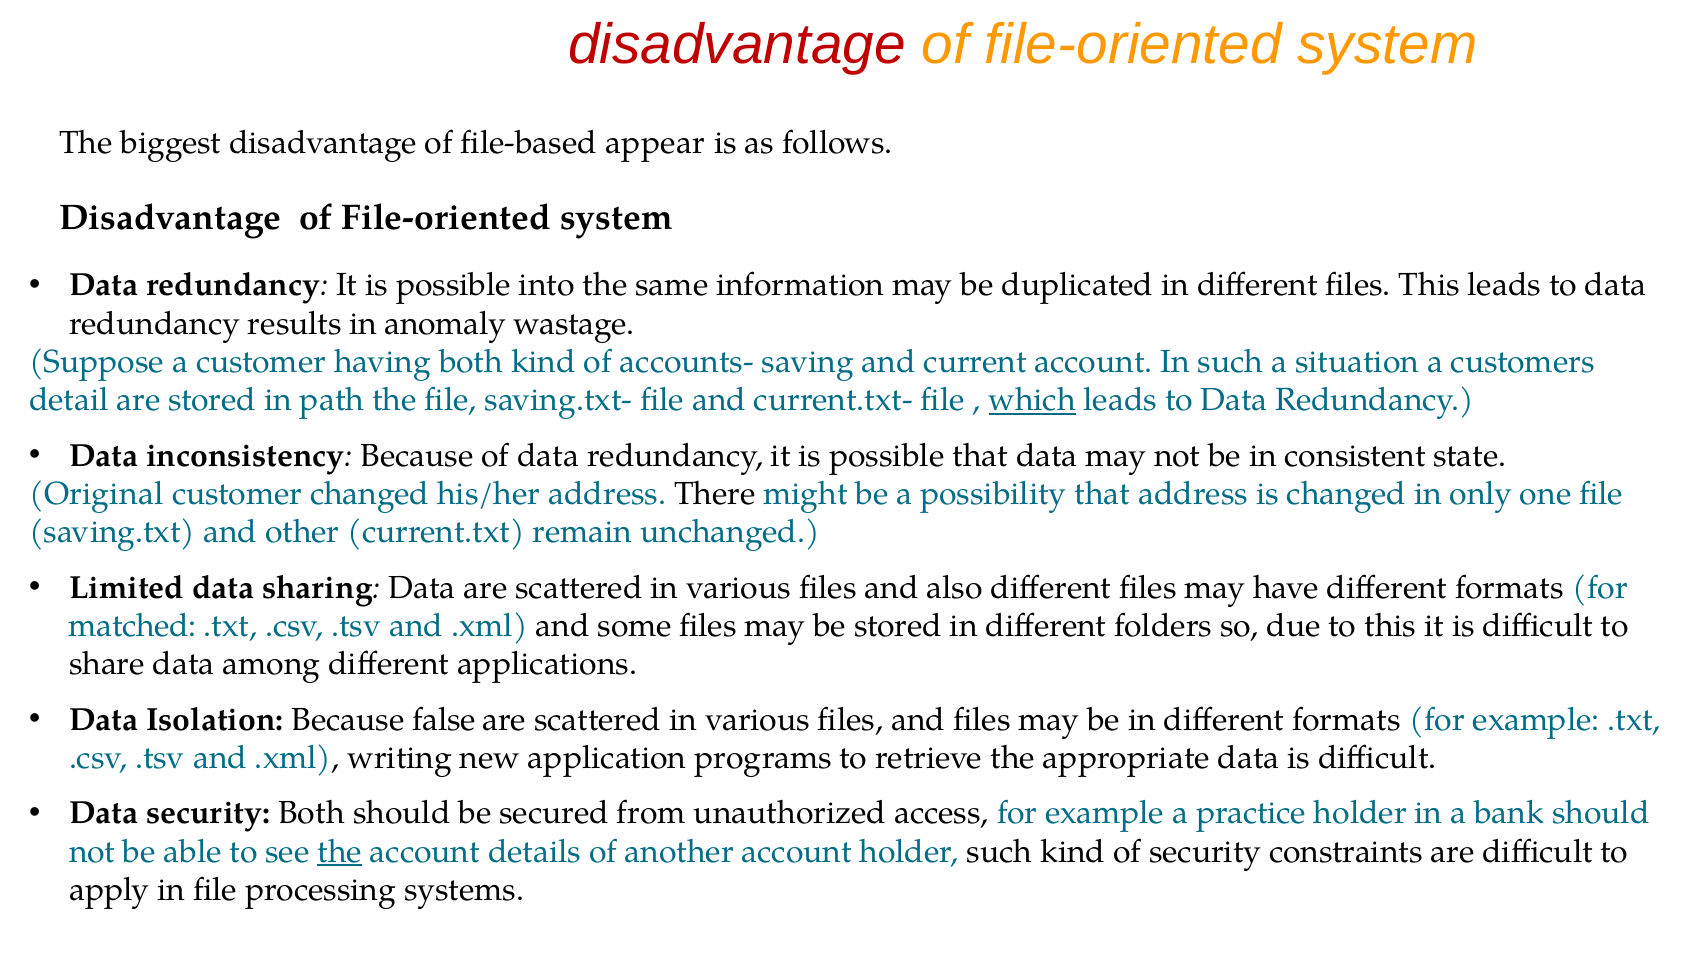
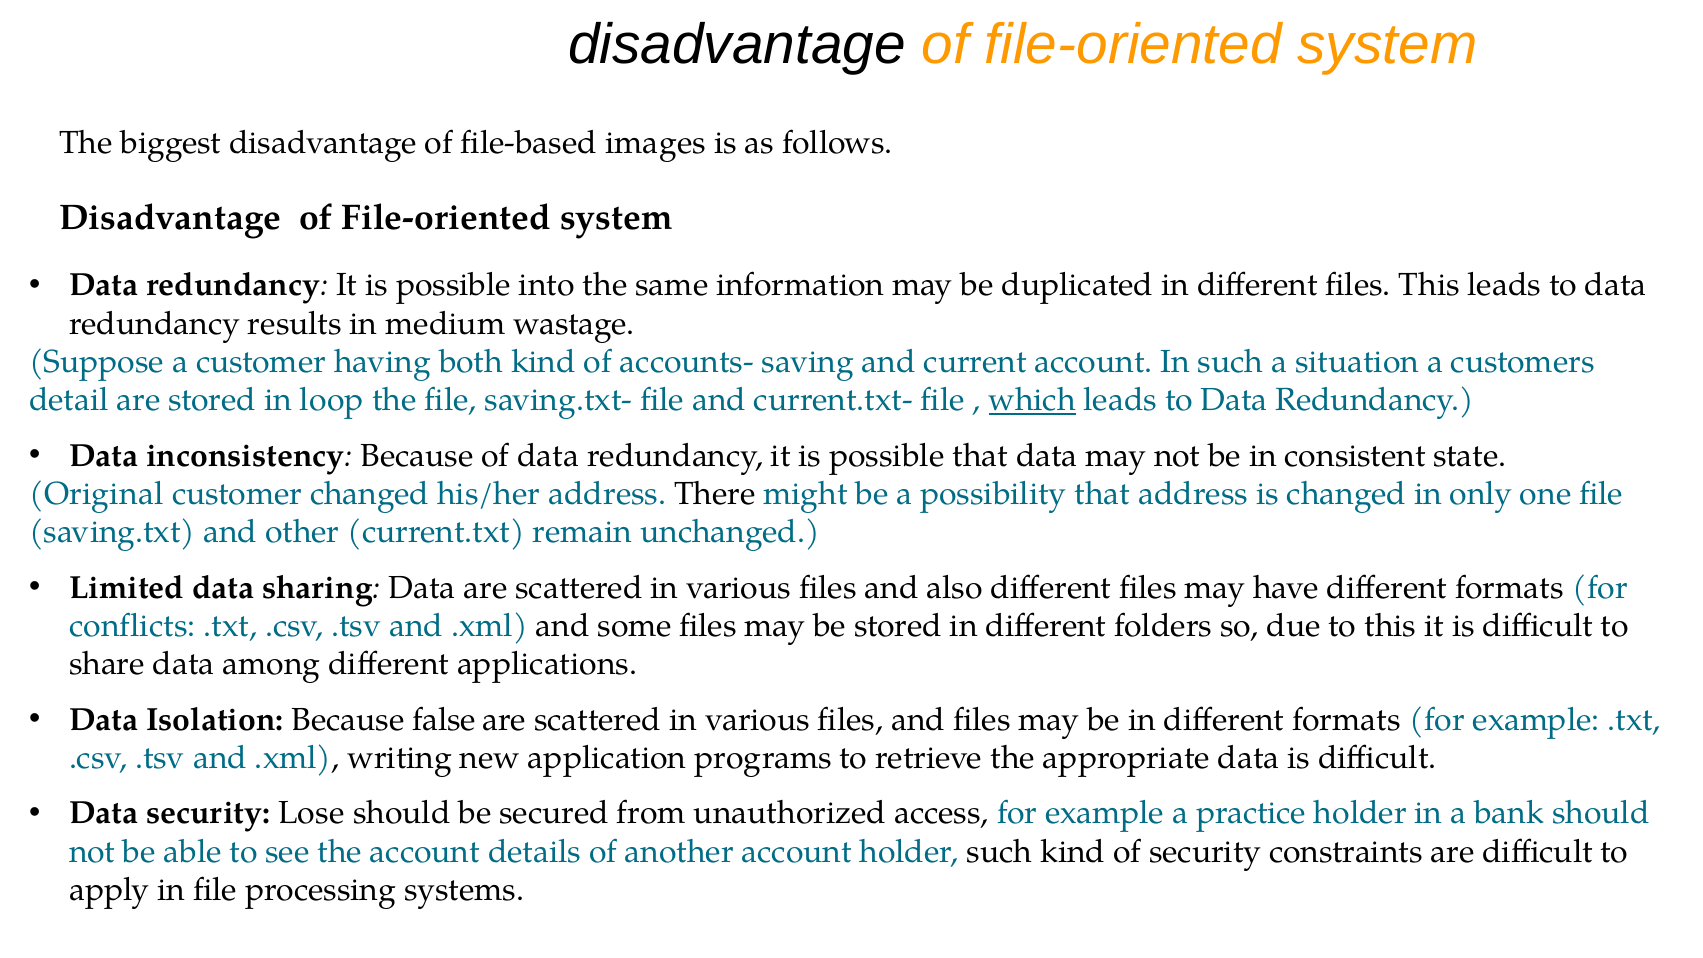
disadvantage colour: red -> black (737, 44)
appear: appear -> images (656, 143)
anomaly: anomaly -> medium (445, 324)
path: path -> loop (332, 400)
matched: matched -> conflicts (132, 626)
security Both: Both -> Lose (311, 813)
the underline: present -> none (340, 851)
